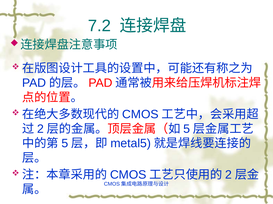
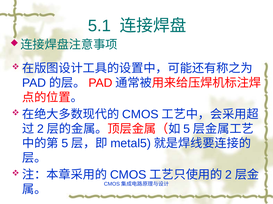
7.2: 7.2 -> 5.1 (99, 26)
